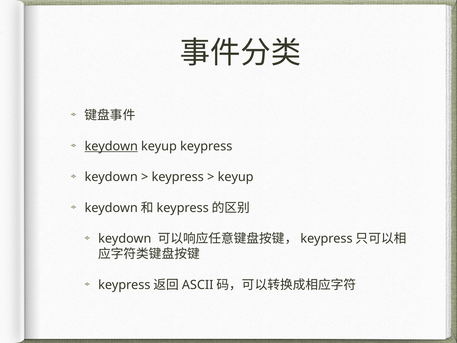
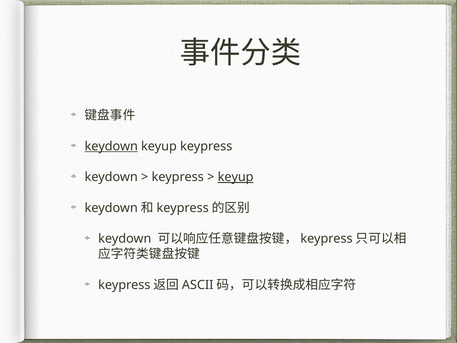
keyup underline: none -> present (236, 177)
